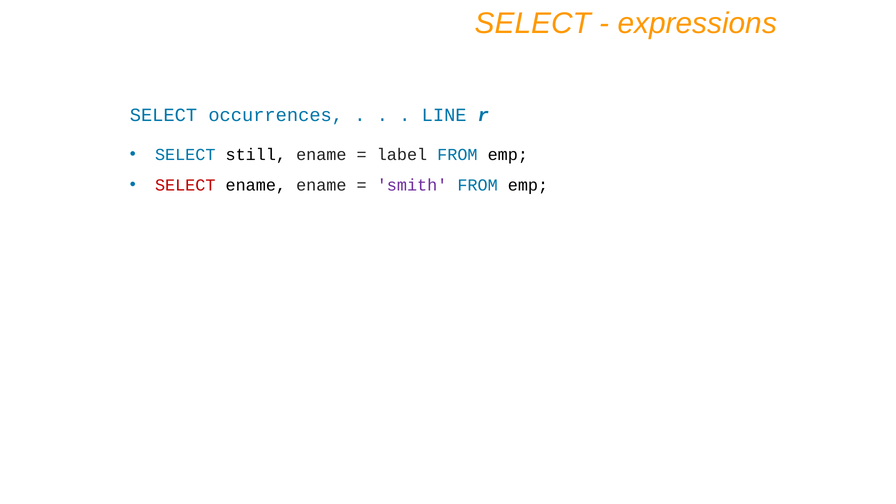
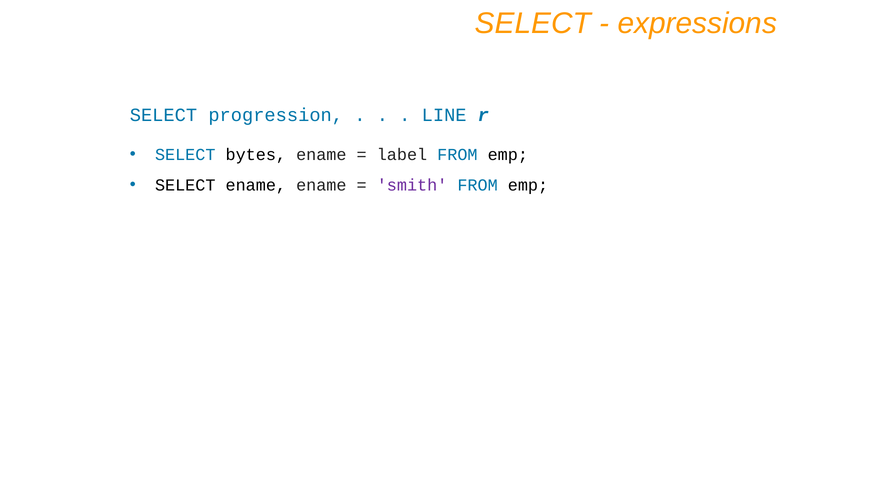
occurrences: occurrences -> progression (276, 115)
still: still -> bytes (256, 155)
SELECT colour: red -> black (185, 185)
